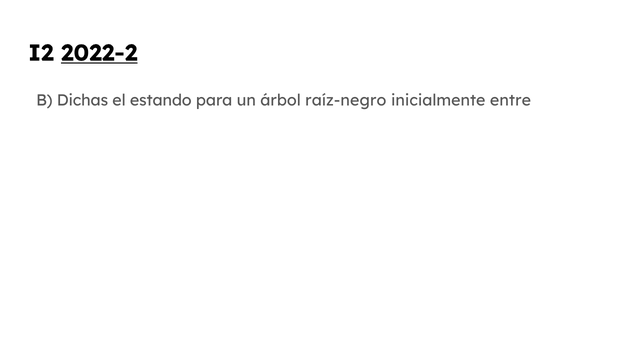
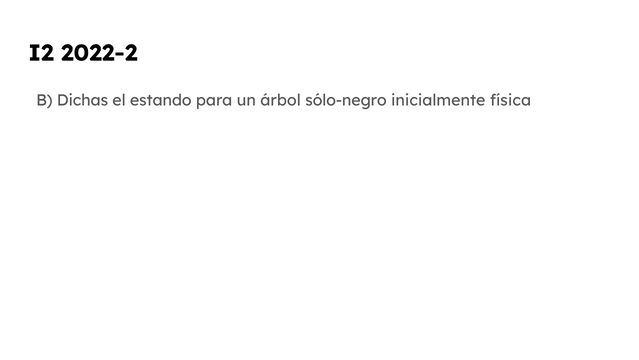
2022-2 underline: present -> none (99, 53)
raíz-negro: raíz-negro -> sólo-negro (346, 100)
entre: entre -> física (511, 100)
